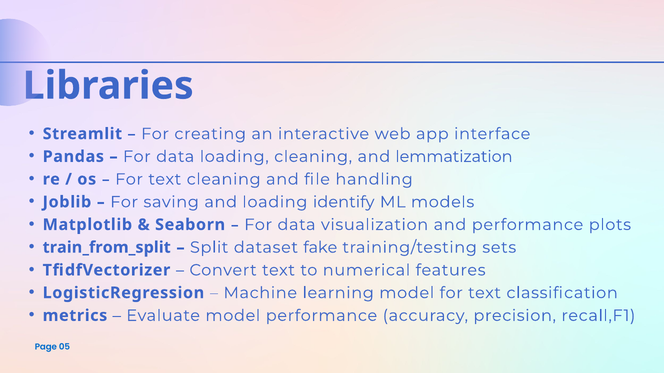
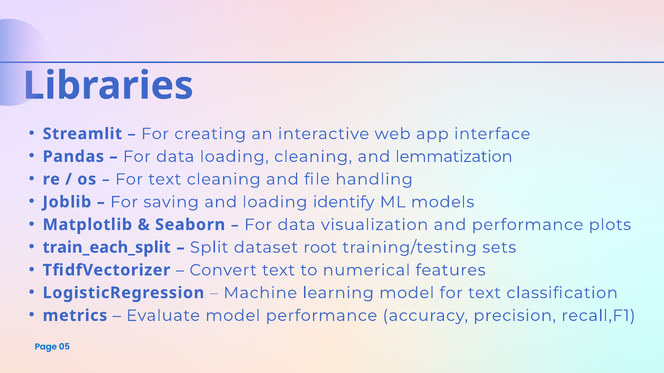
train_from_split: train_from_split -> train_each_split (107, 248)
fake: fake -> root (320, 248)
